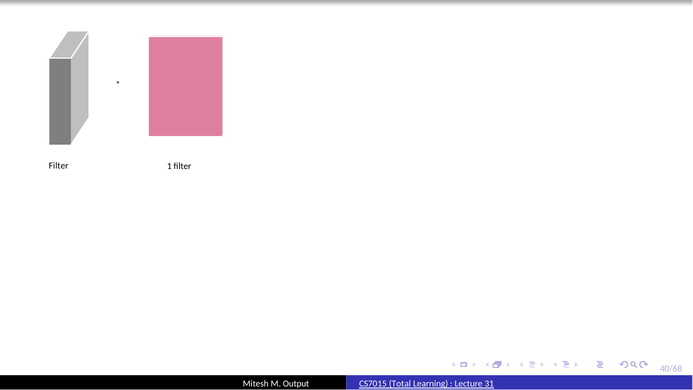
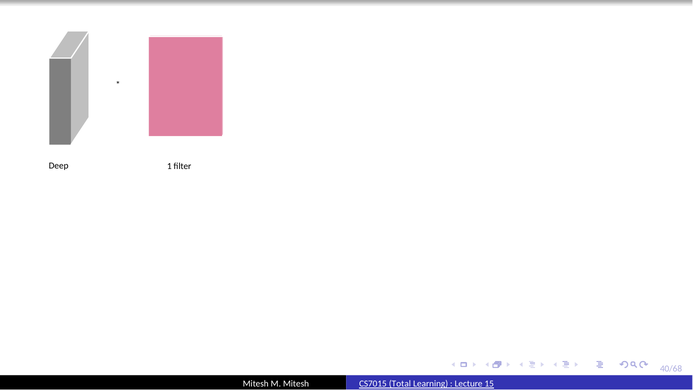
Filter: Filter -> Deep (59, 166)
M Output: Output -> Mitesh (296, 384)
31: 31 -> 15 (489, 384)
